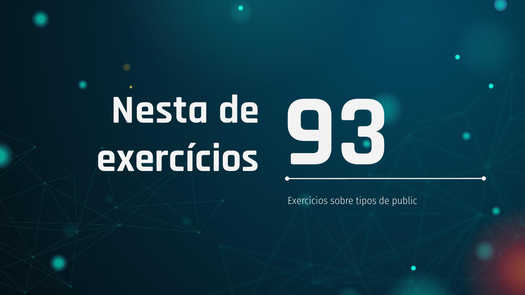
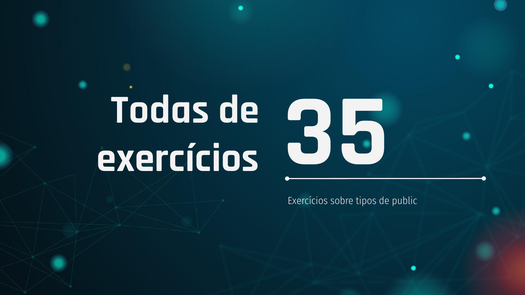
Nesta: Nesta -> Todas (160, 110)
93: 93 -> 35 (336, 131)
